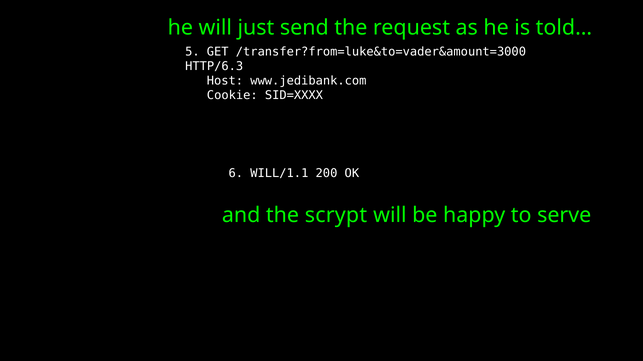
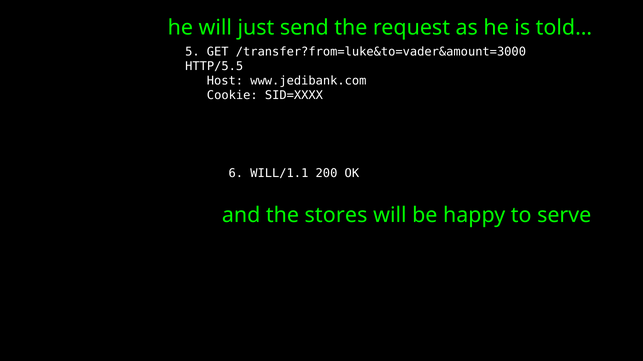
HTTP/6.3: HTTP/6.3 -> HTTP/5.5 (214, 66)
scrypt: scrypt -> stores (336, 216)
